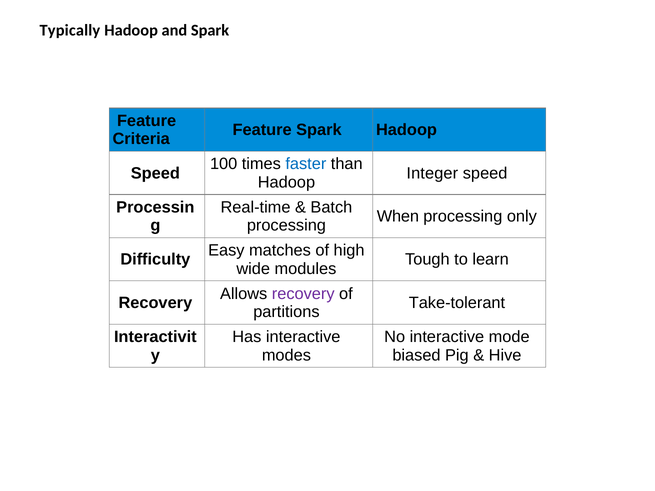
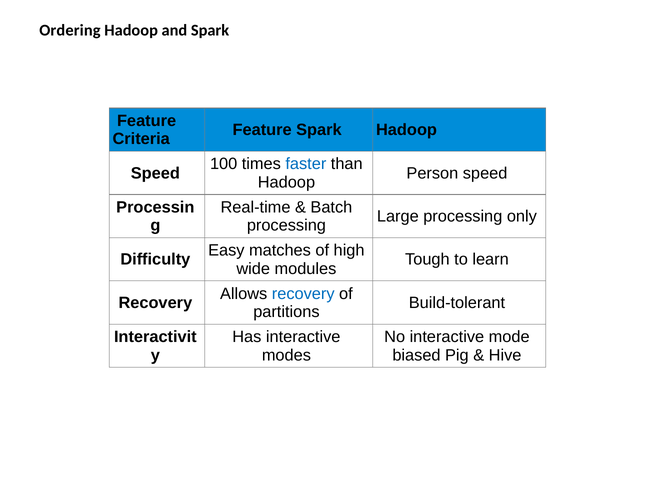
Typically: Typically -> Ordering (70, 31)
Integer: Integer -> Person (432, 173)
When: When -> Large (398, 216)
recovery colour: purple -> blue (303, 294)
Take-tolerant: Take-tolerant -> Build-tolerant (457, 303)
